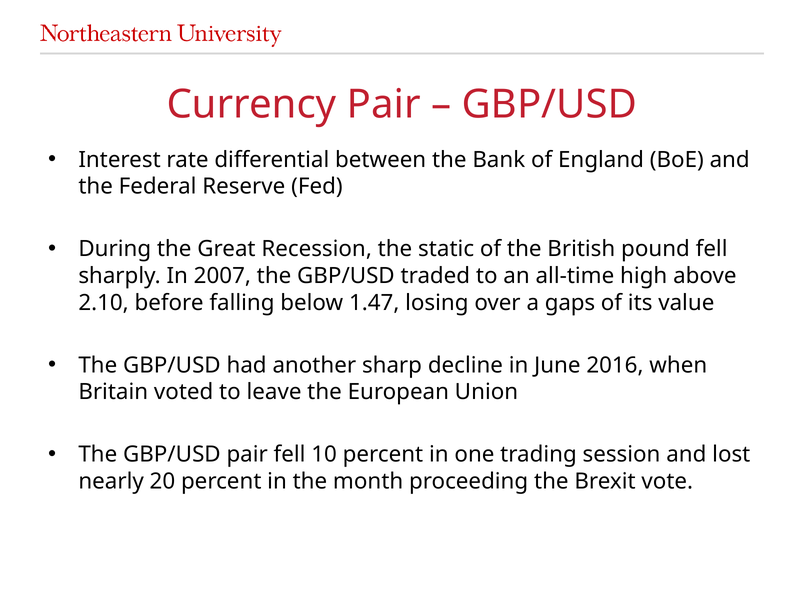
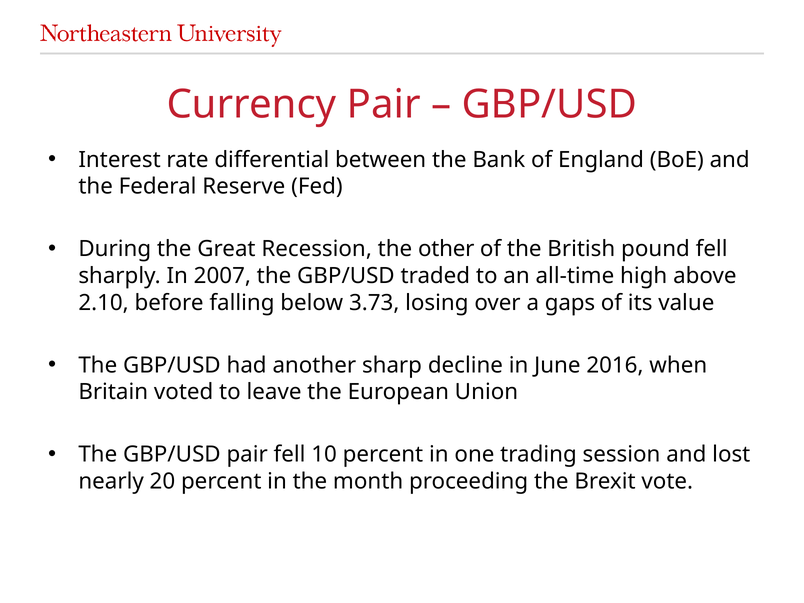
static: static -> other (446, 249)
1.47: 1.47 -> 3.73 (374, 303)
